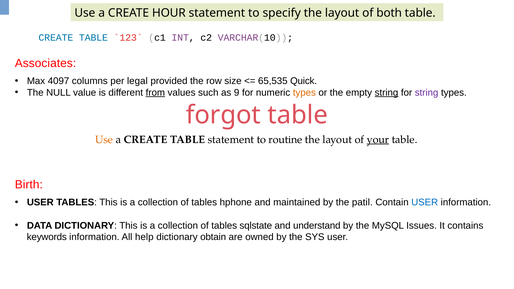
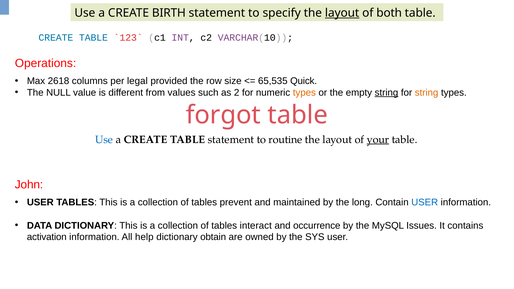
HOUR: HOUR -> BIRTH (169, 13)
layout underline: none -> present (342, 13)
Associates: Associates -> Operations (46, 63)
4097: 4097 -> 2618 (59, 81)
from underline: present -> none (155, 93)
9: 9 -> 2 (237, 93)
string colour: purple -> orange (427, 93)
Use colour: orange -> blue (104, 140)
Birth: Birth -> John (29, 185)
hphone: hphone -> prevent (236, 203)
patil: patil -> long (362, 203)
sqlstate: sqlstate -> interact (256, 226)
understand: understand -> occurrence (317, 226)
keywords: keywords -> activation (47, 237)
